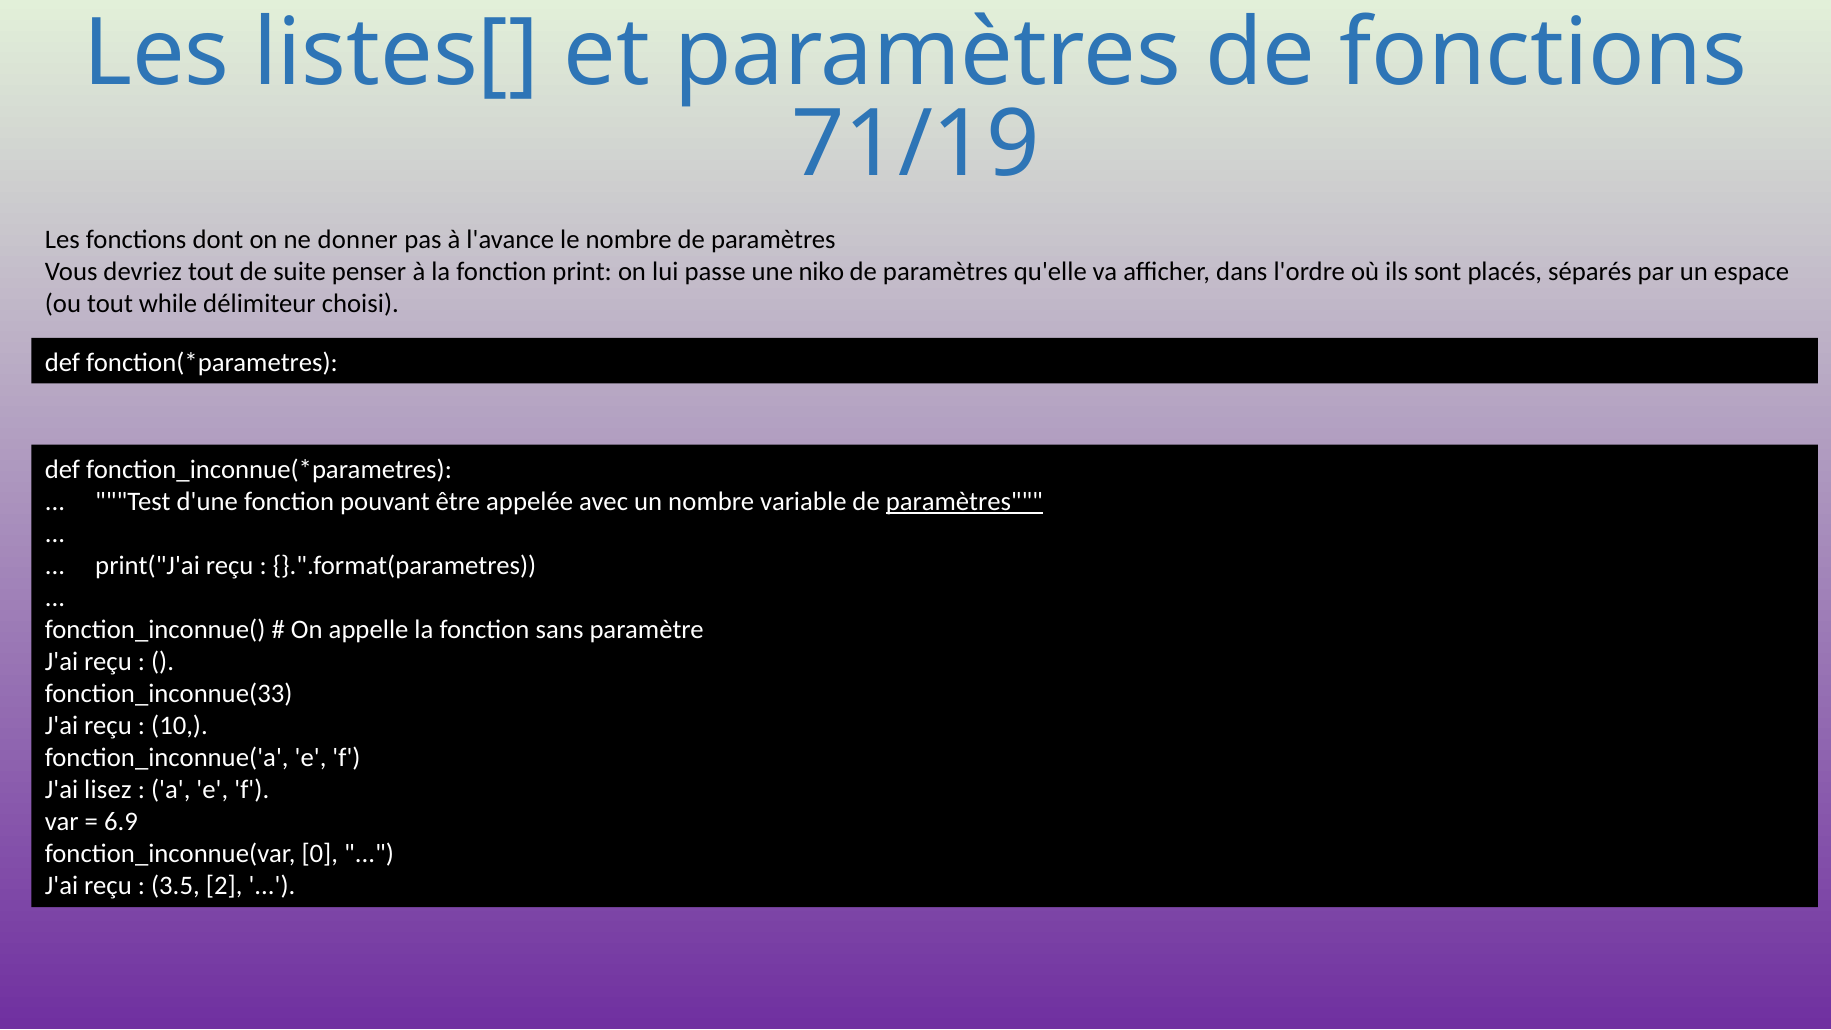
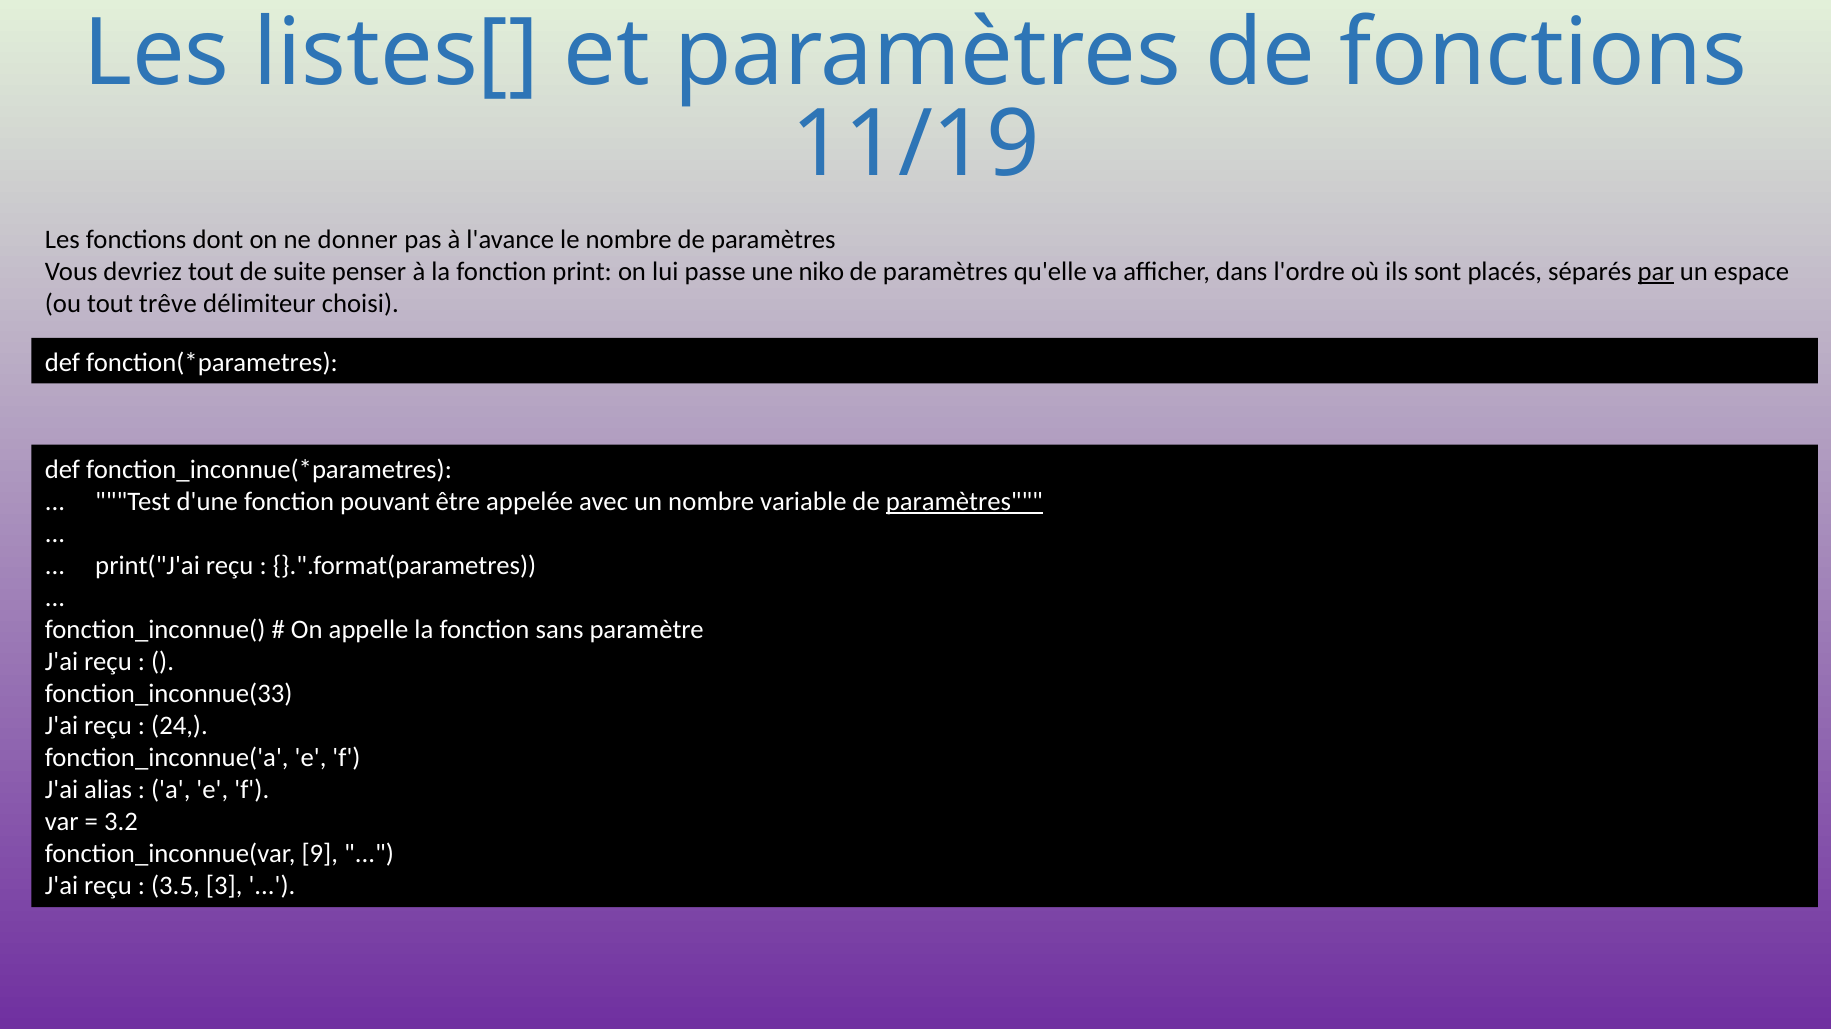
71/19: 71/19 -> 11/19 (916, 145)
par underline: none -> present (1656, 272)
while: while -> trêve (168, 304)
10: 10 -> 24 (180, 726)
lisez: lisez -> alias (108, 790)
6.9: 6.9 -> 3.2 (121, 822)
0: 0 -> 9 (320, 854)
2: 2 -> 3 (224, 886)
